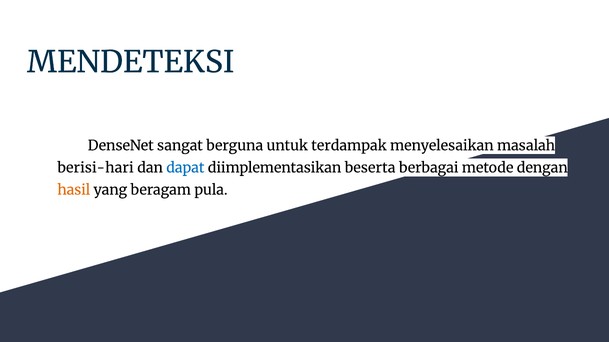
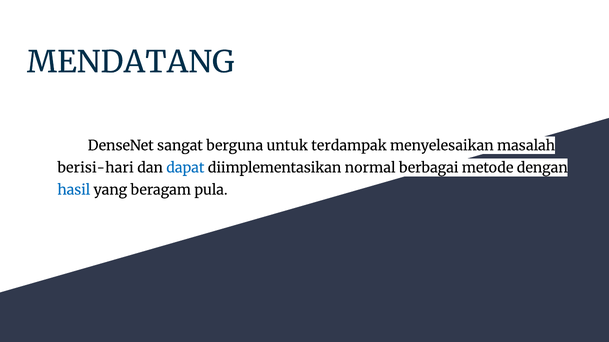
MENDETEKSI: MENDETEKSI -> MENDATANG (131, 62)
beserta: beserta -> normal (370, 168)
hasil colour: orange -> blue (74, 190)
